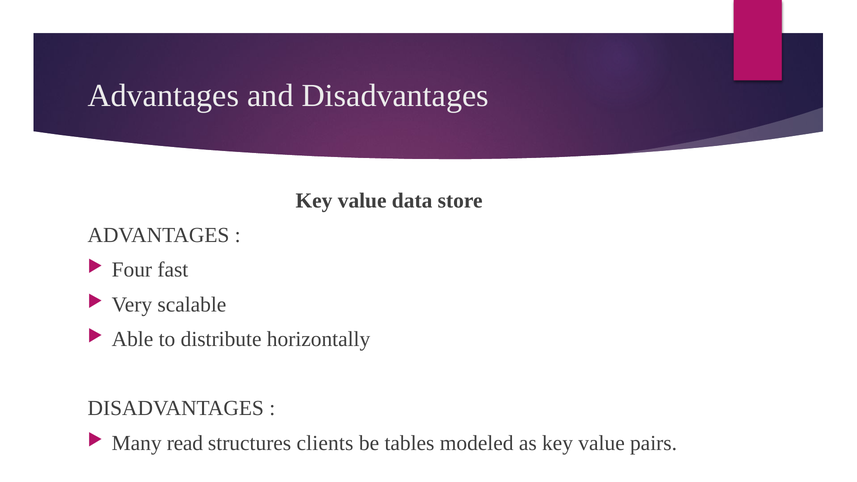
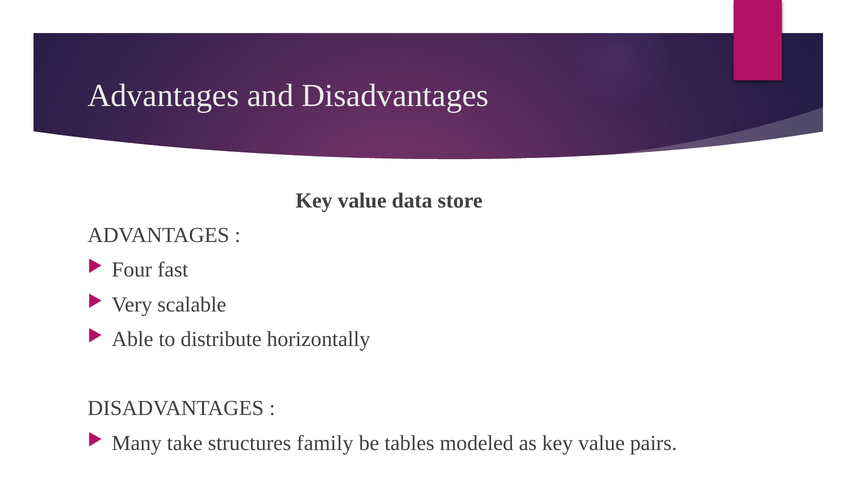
read: read -> take (185, 443)
clients: clients -> family (325, 443)
